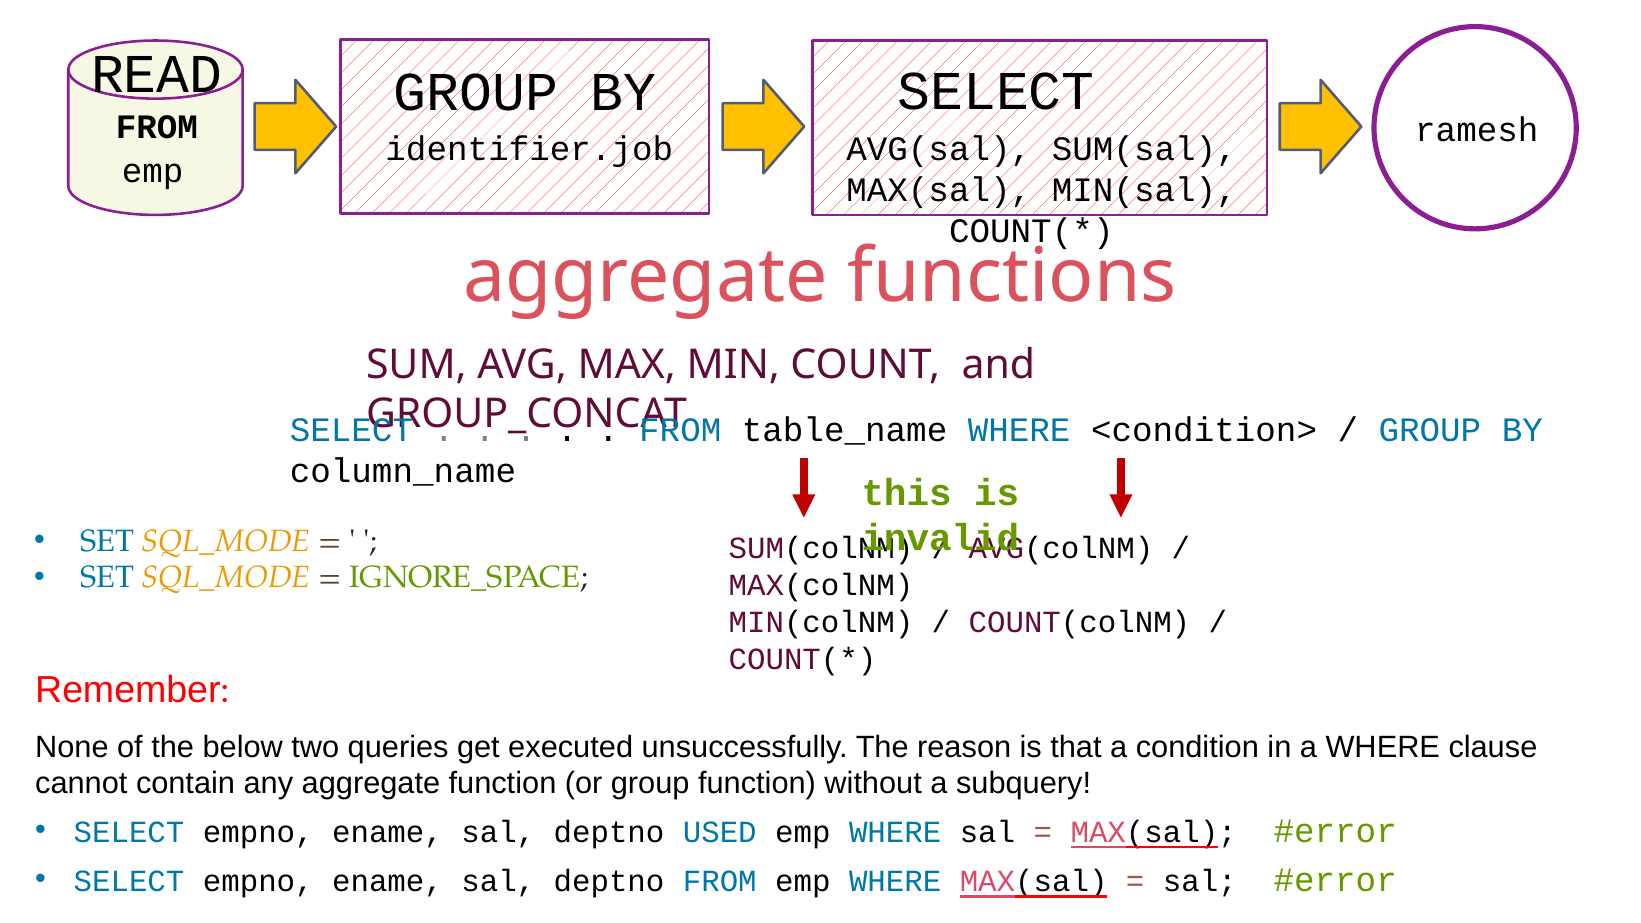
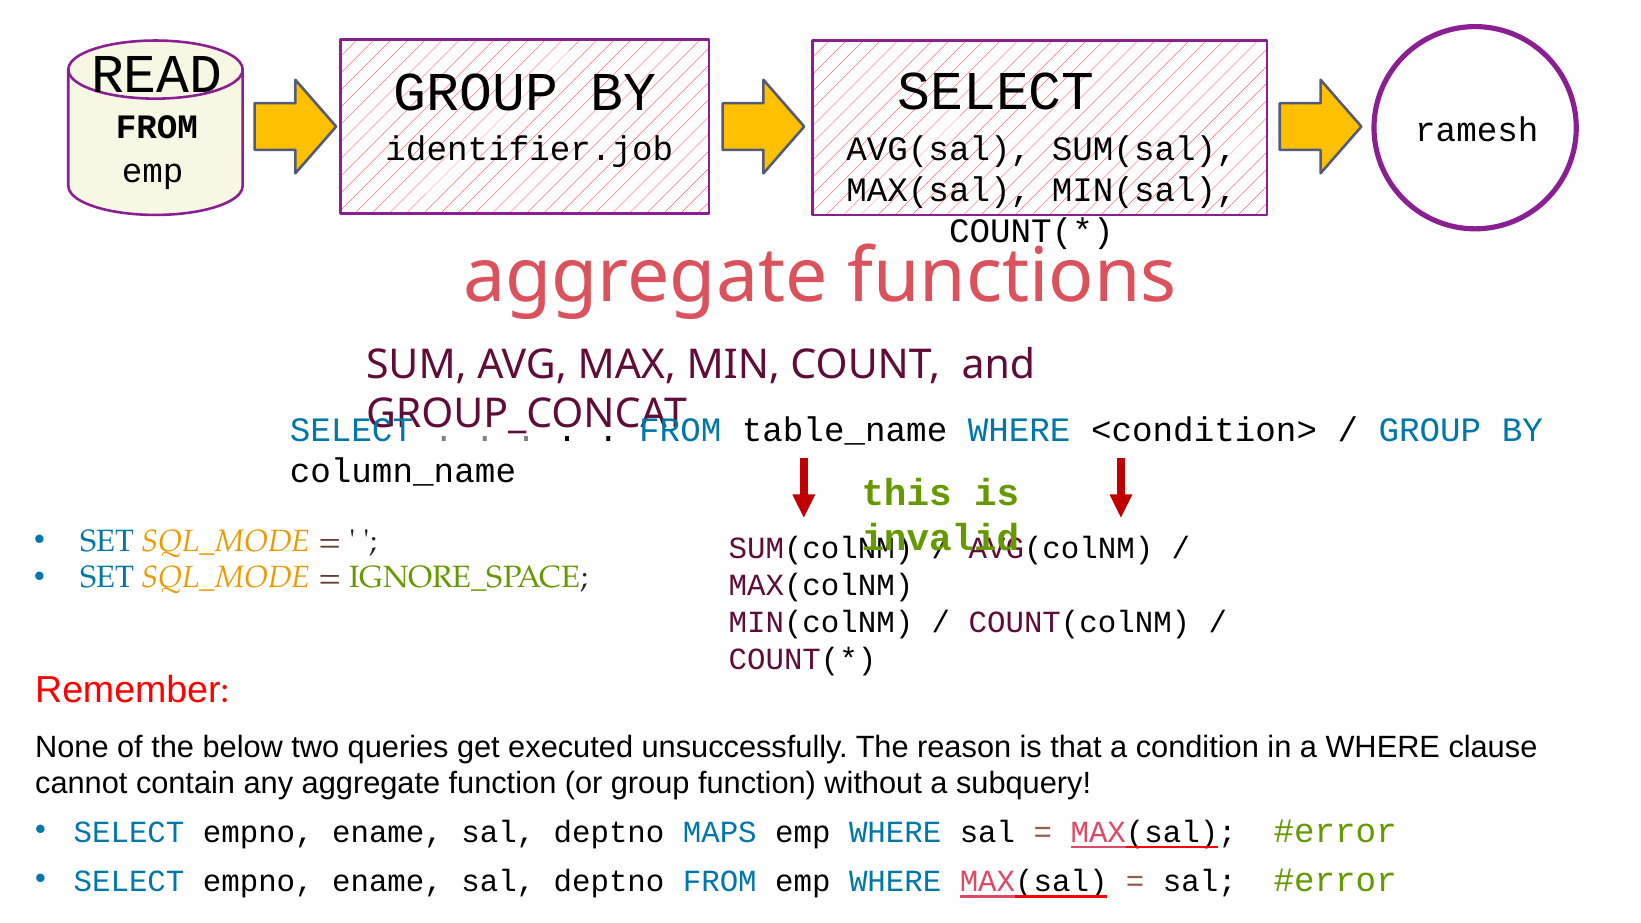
USED: USED -> MAPS (720, 832)
